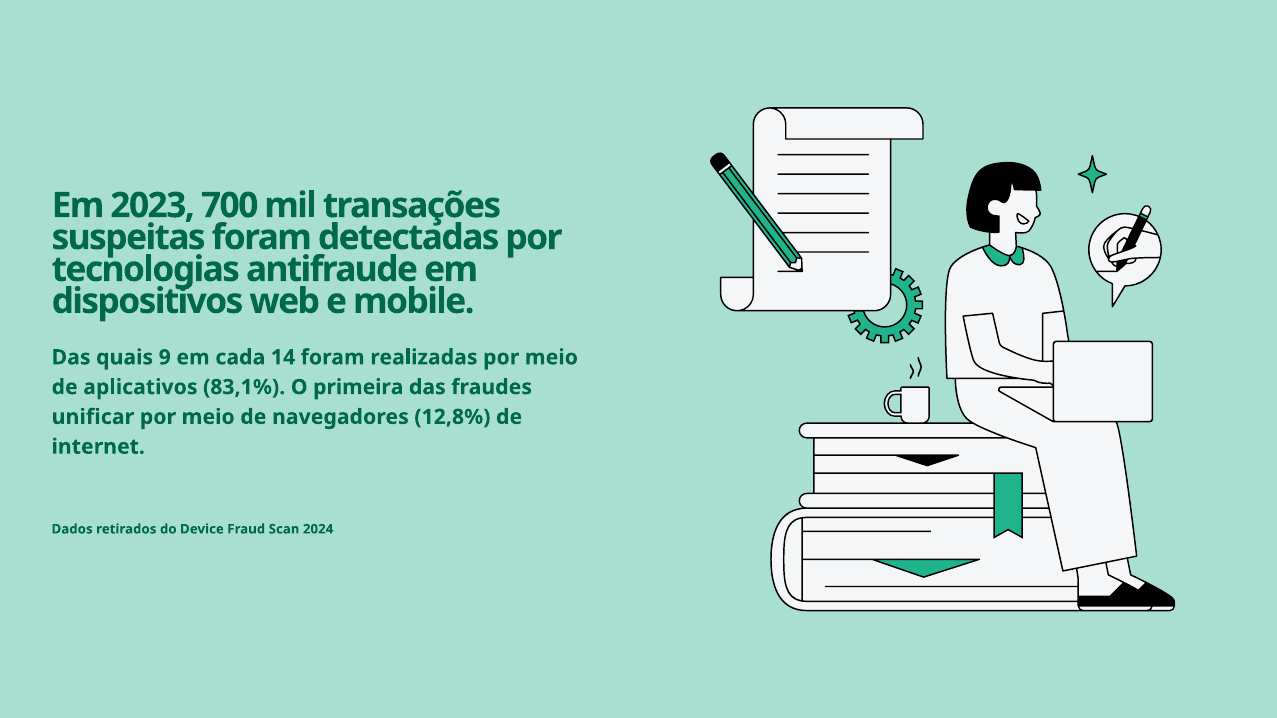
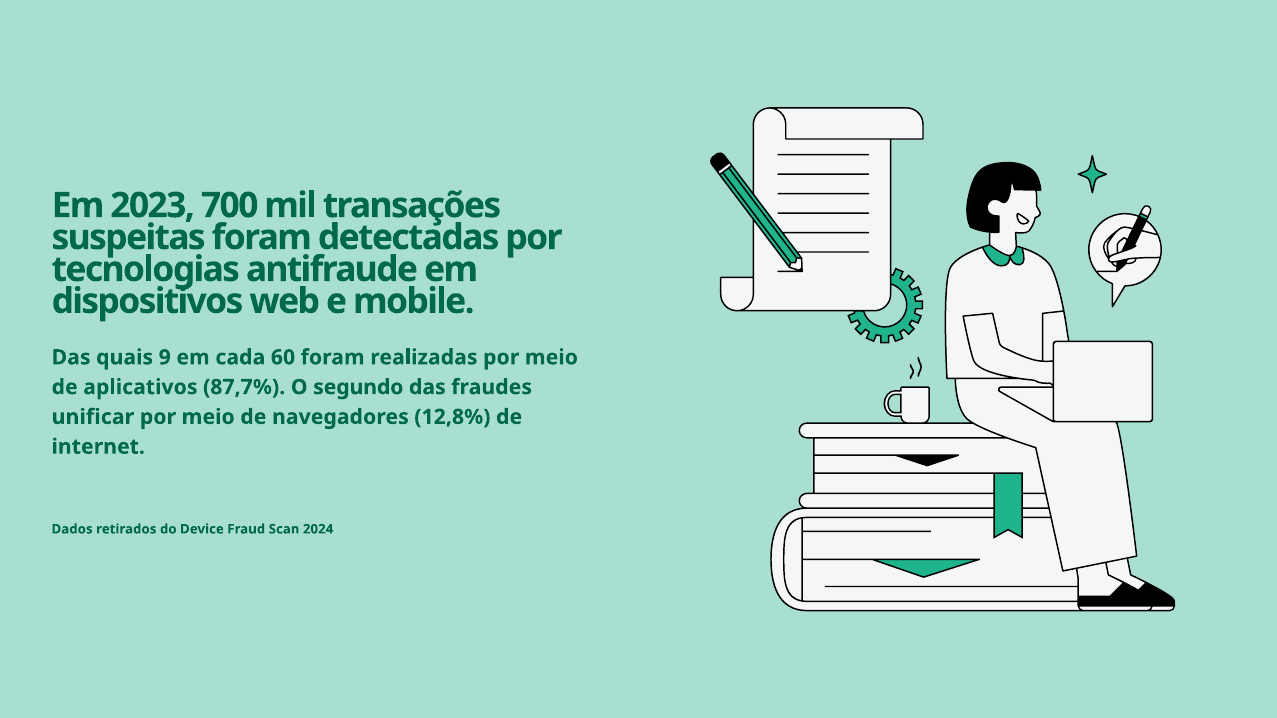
14: 14 -> 60 (283, 358)
83,1%: 83,1% -> 87,7% (244, 387)
primeira: primeira -> segundo (358, 387)
